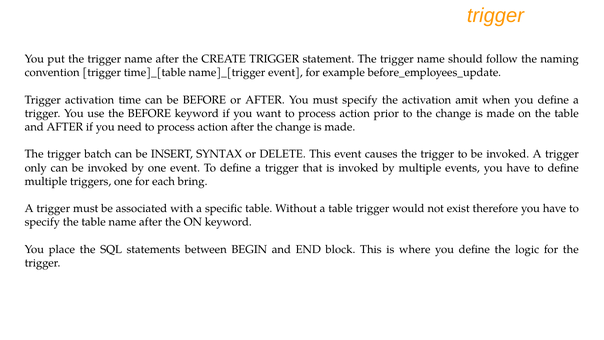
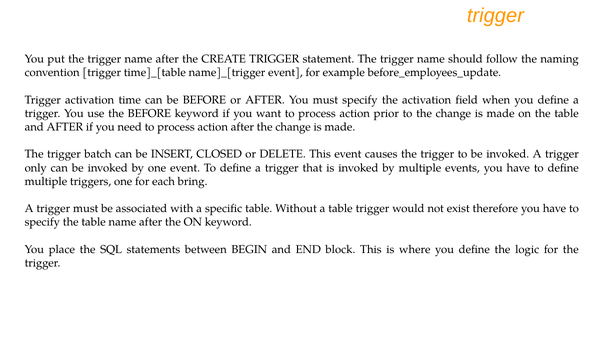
amit: amit -> field (467, 100)
SYNTAX: SYNTAX -> CLOSED (219, 154)
